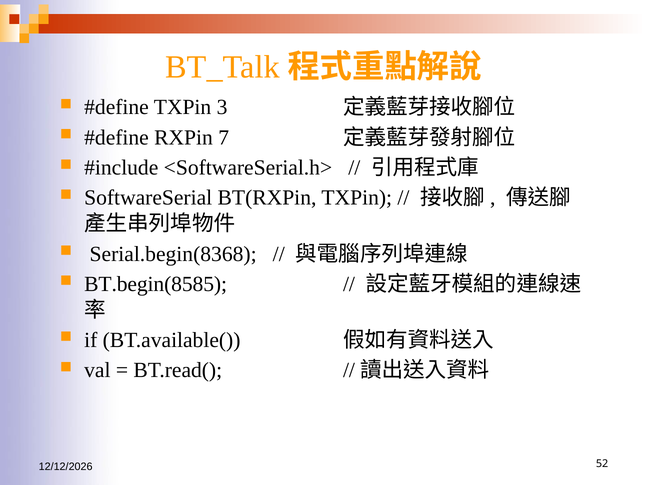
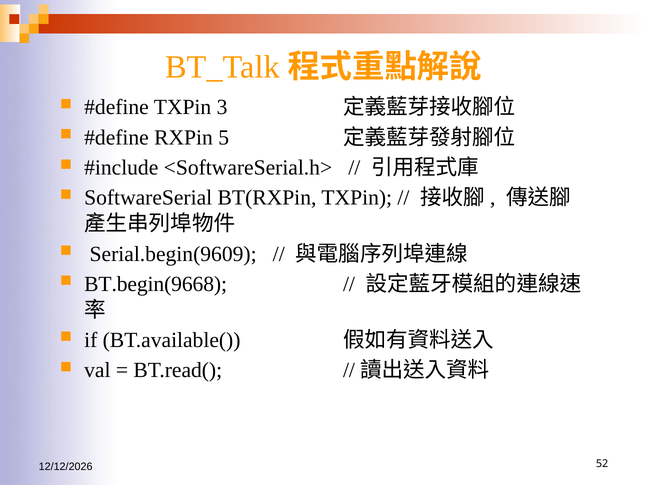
7: 7 -> 5 (224, 138)
Serial.begin(8368: Serial.begin(8368 -> Serial.begin(9609 (173, 254)
BT.begin(8585: BT.begin(8585 -> BT.begin(9668 (156, 284)
